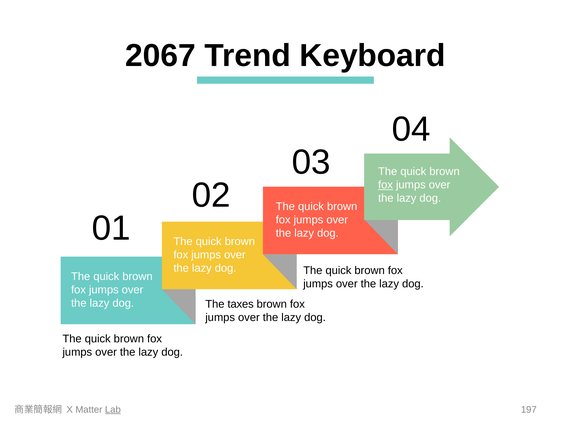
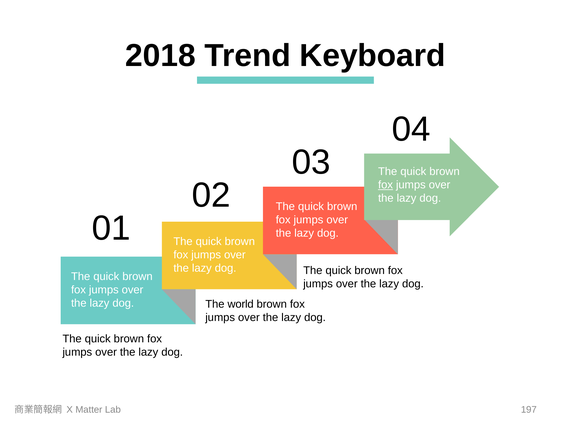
2067: 2067 -> 2018 (160, 56)
taxes: taxes -> world (241, 304)
Lab underline: present -> none (113, 409)
